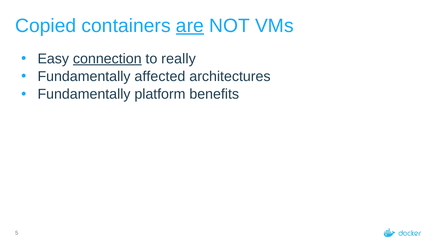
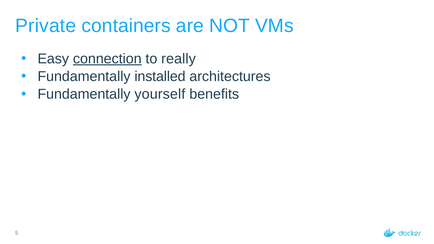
Copied: Copied -> Private (46, 26)
are underline: present -> none (190, 26)
affected: affected -> installed (160, 77)
platform: platform -> yourself (160, 94)
